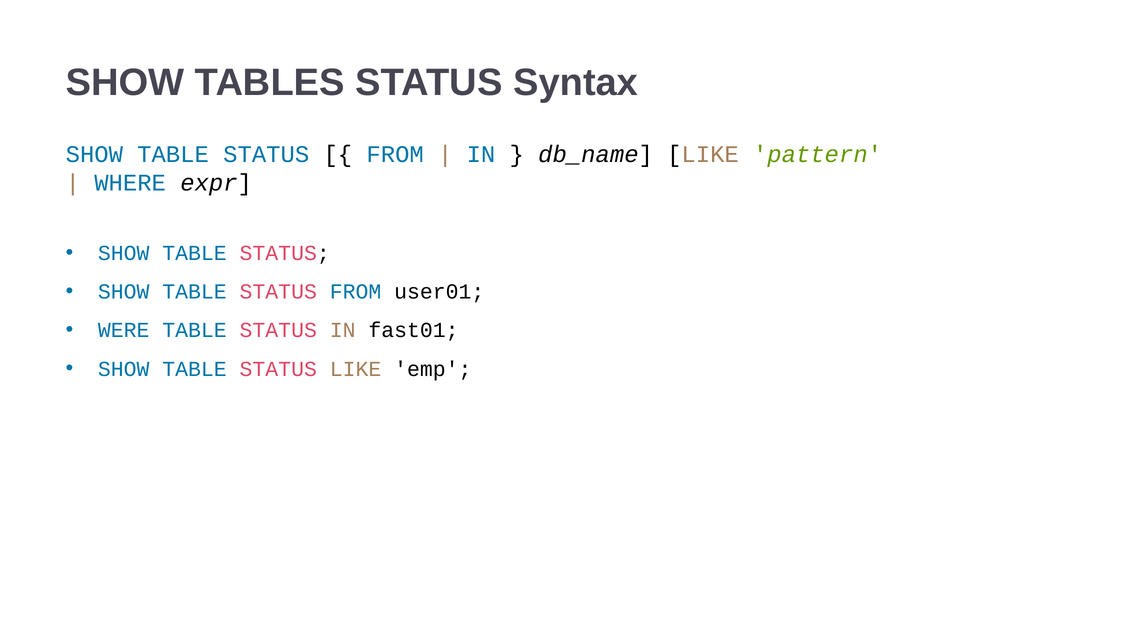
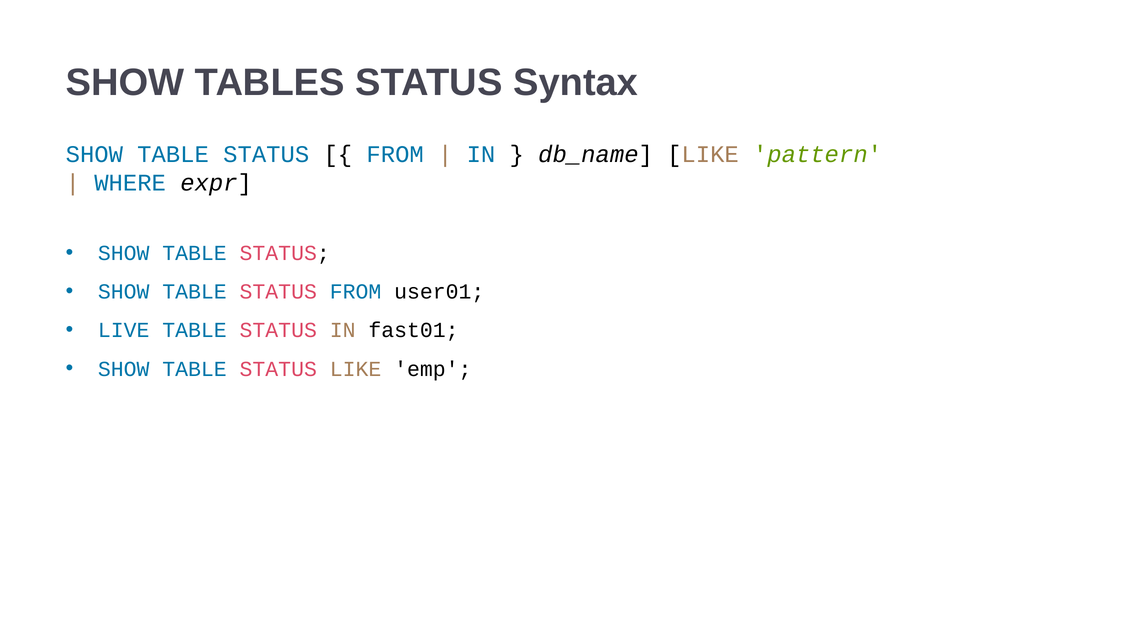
WERE: WERE -> LIVE (124, 330)
